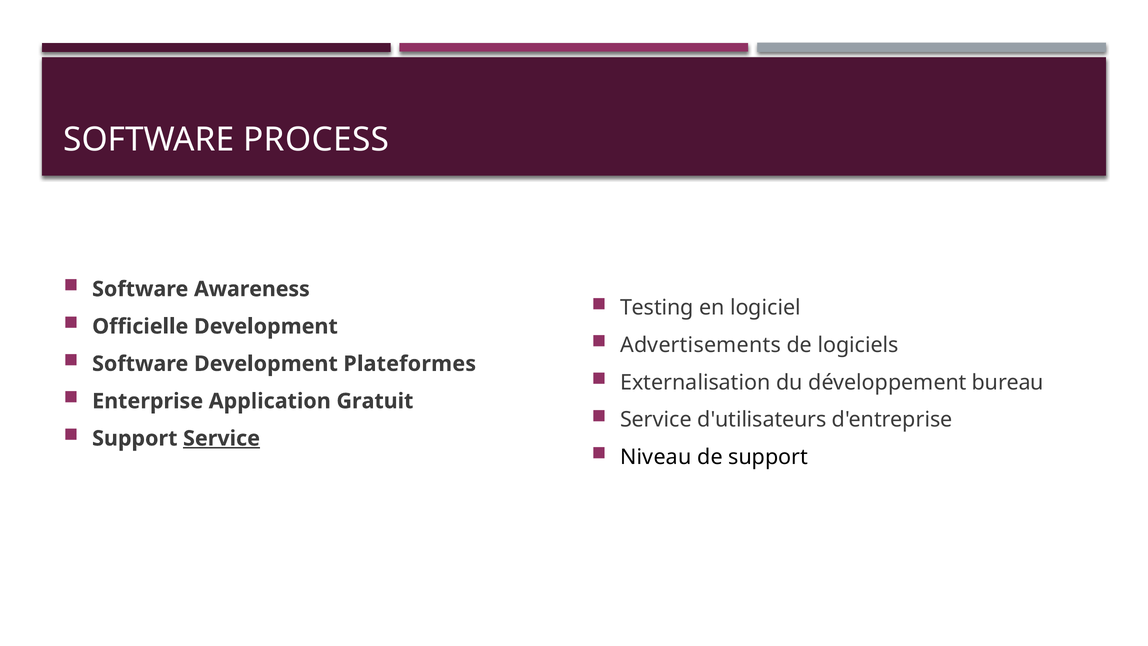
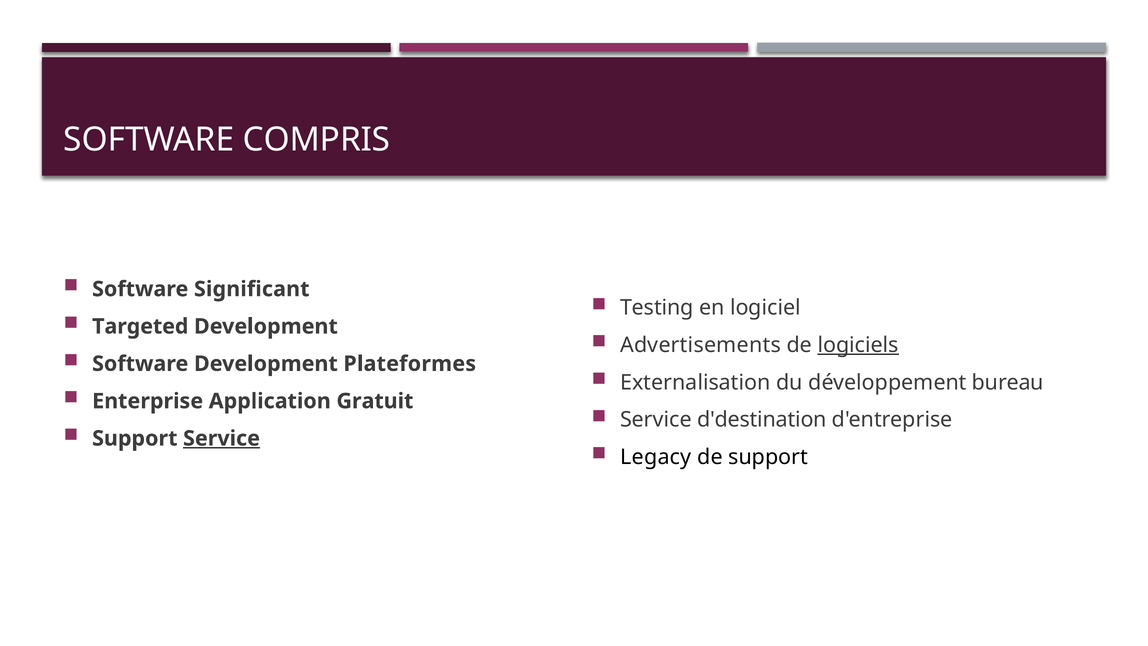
PROCESS: PROCESS -> COMPRIS (317, 140)
Awareness: Awareness -> Significant (252, 289)
Officielle: Officielle -> Targeted (140, 326)
logiciels underline: none -> present (858, 345)
d'utilisateurs: d'utilisateurs -> d'destination (762, 420)
Niveau: Niveau -> Legacy (656, 457)
